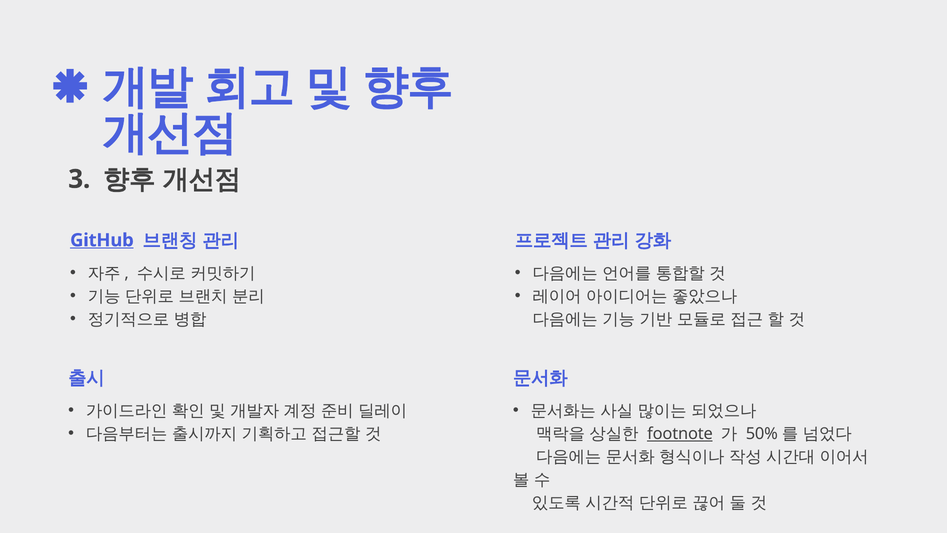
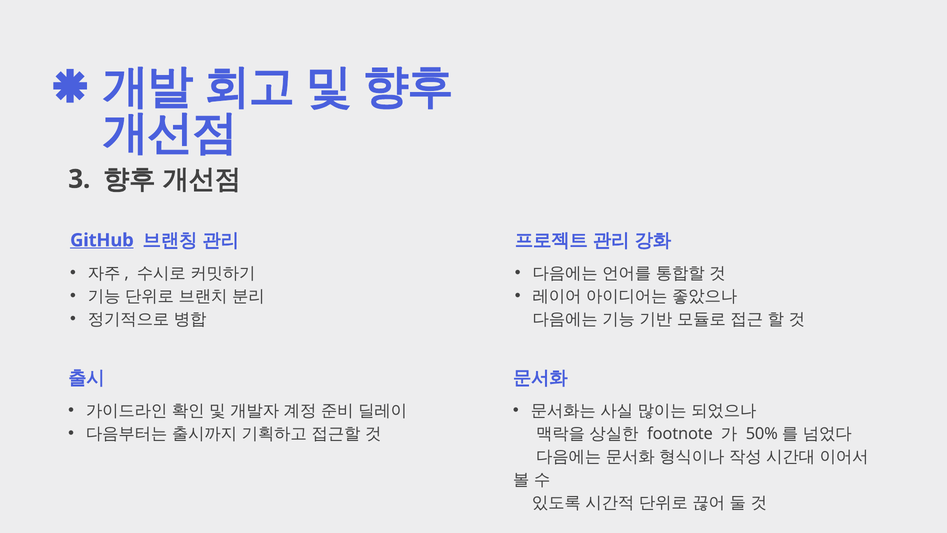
footnote underline: present -> none (680, 434)
